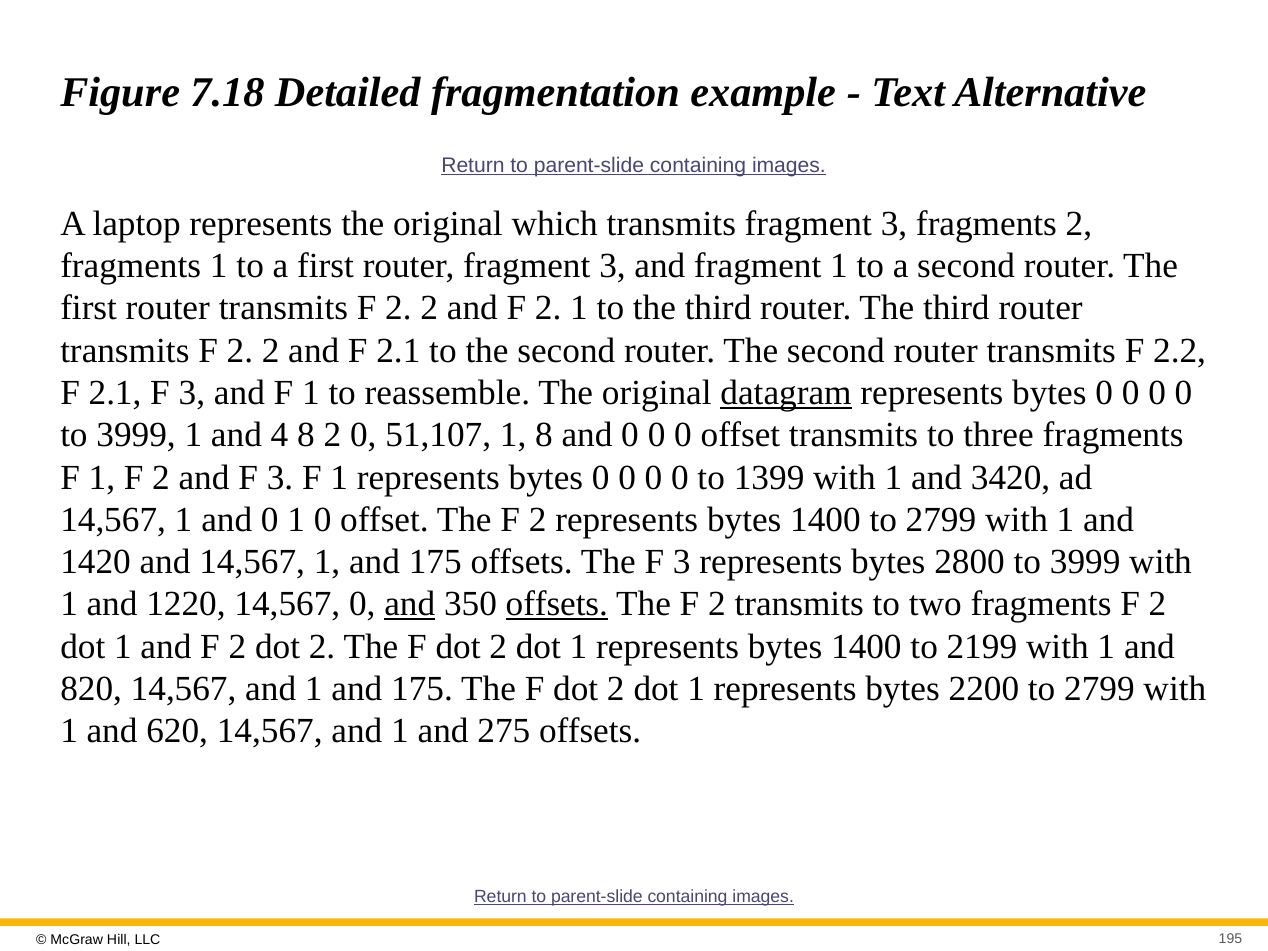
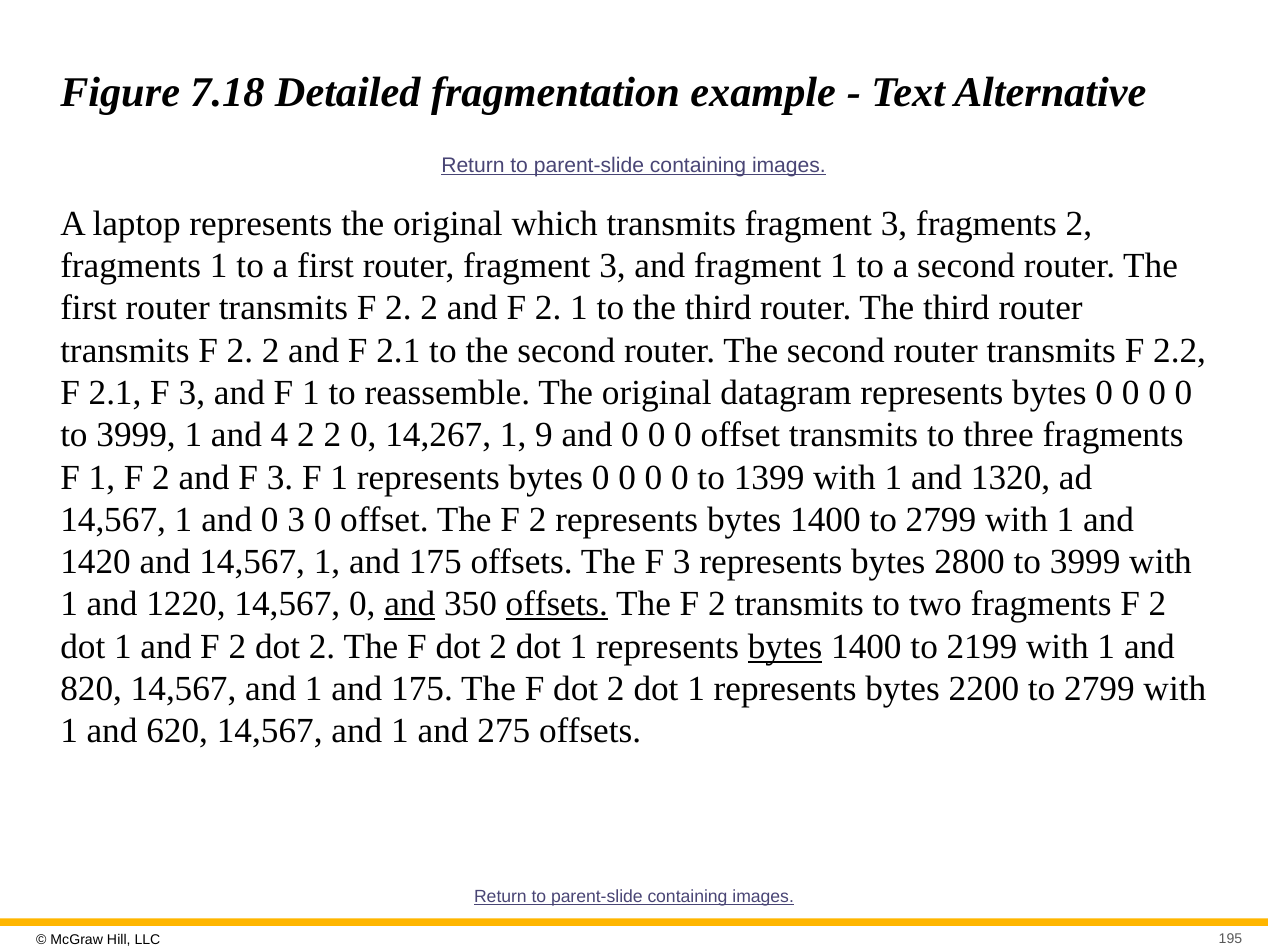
datagram underline: present -> none (786, 393)
4 8: 8 -> 2 (306, 435)
51,107: 51,107 -> 14,267 (438, 435)
1 8: 8 -> 9 (544, 435)
3420: 3420 -> 1320 (1011, 477)
0 1: 1 -> 3 (296, 520)
bytes underline: none -> present (785, 647)
